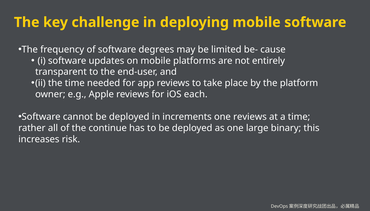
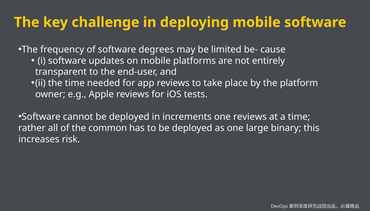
each: each -> tests (196, 94)
continue: continue -> common (108, 128)
